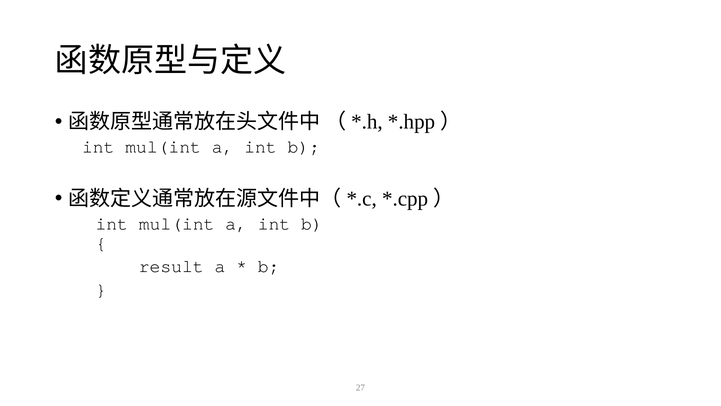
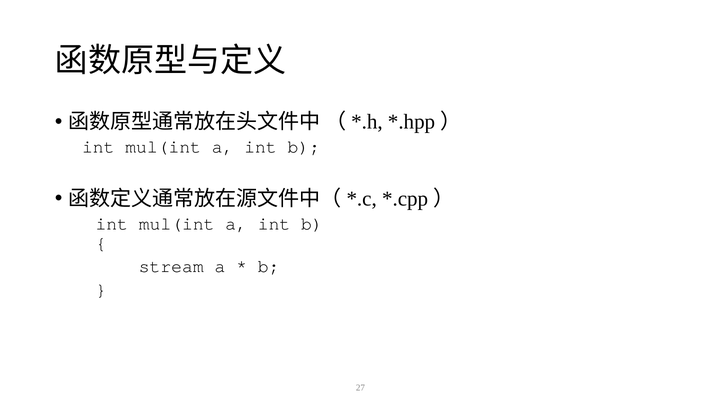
result: result -> stream (171, 266)
